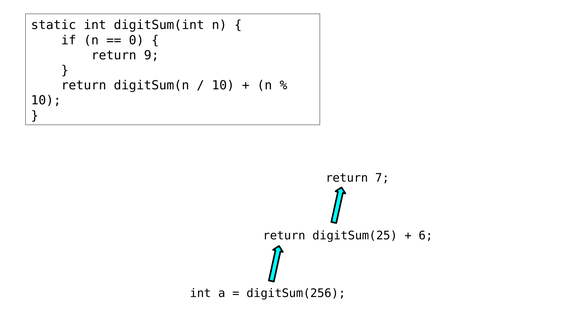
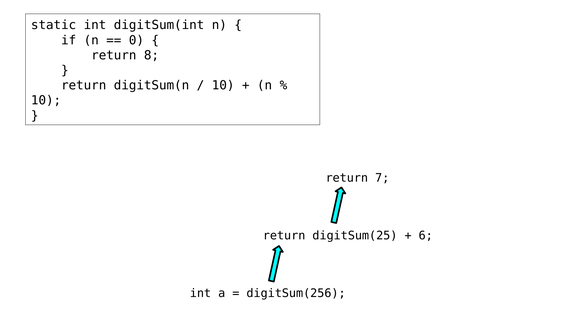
9: 9 -> 8 (151, 55)
